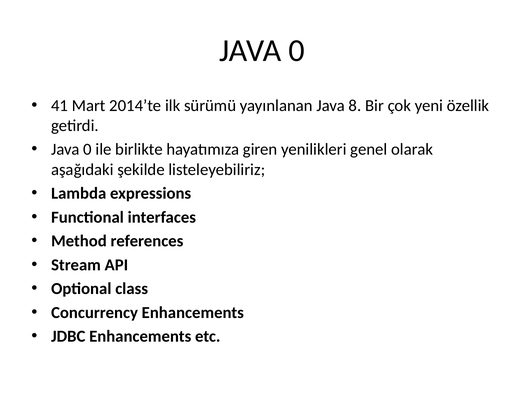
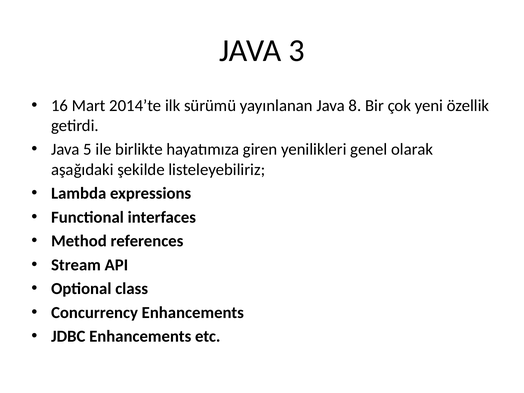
0: 0 -> 3 (297, 51)
41: 41 -> 16 (60, 106)
0: 0 -> 5 (88, 149)
